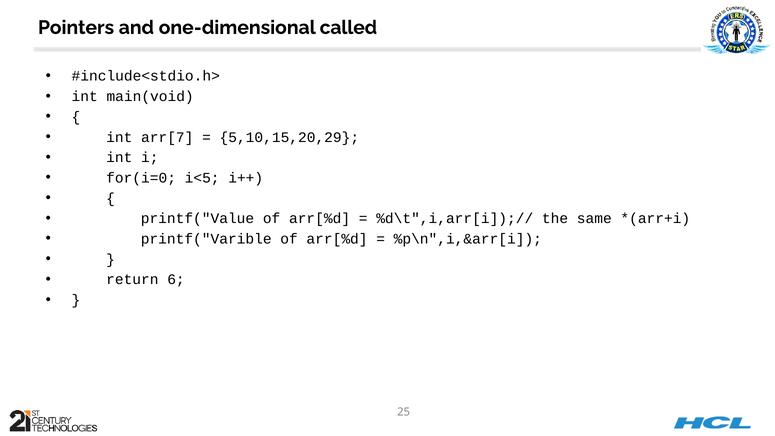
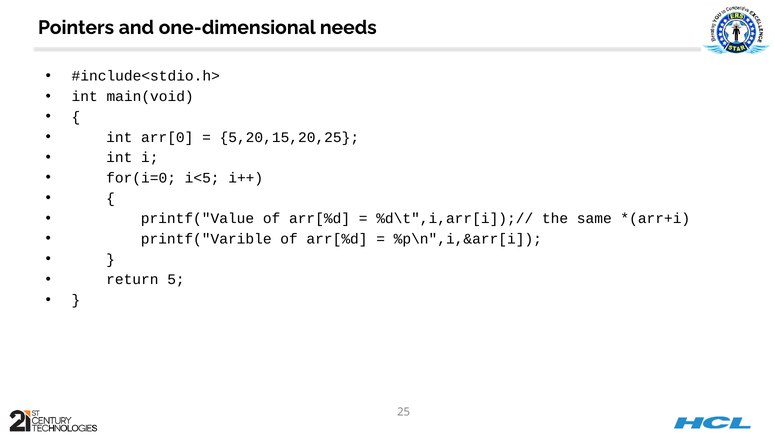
called: called -> needs (348, 28)
arr[7: arr[7 -> arr[0 (167, 137)
5,10,15,20,29: 5,10,15,20,29 -> 5,20,15,20,25 (289, 137)
6: 6 -> 5 (176, 280)
